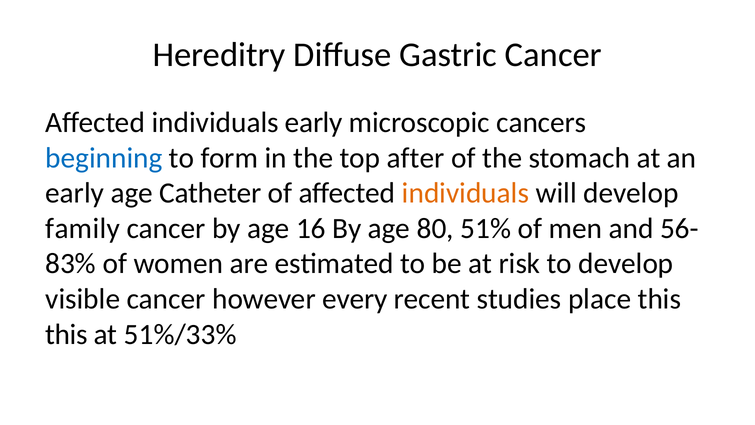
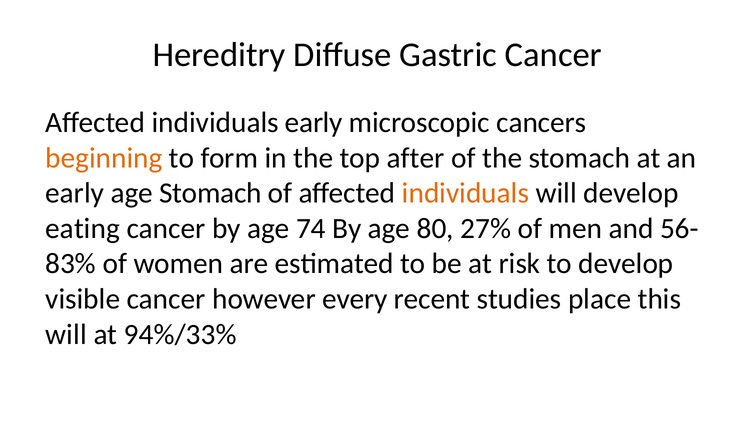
beginning colour: blue -> orange (104, 158)
age Catheter: Catheter -> Stomach (210, 193)
family: family -> eating (83, 228)
16: 16 -> 74 (311, 228)
51%: 51% -> 27% (486, 228)
this: this -> will (66, 334)
51%/33%: 51%/33% -> 94%/33% (180, 334)
